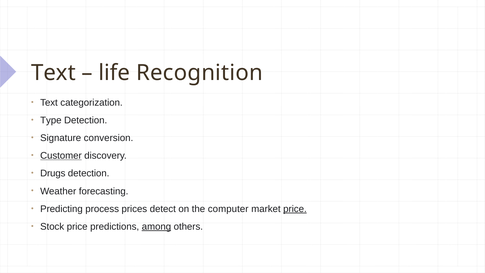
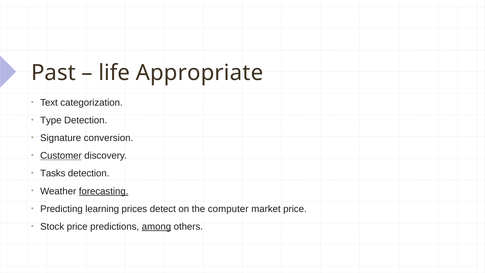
Text: Text -> Past (53, 73)
Recognition: Recognition -> Appropriate (199, 73)
Drugs: Drugs -> Tasks (53, 173)
forecasting underline: none -> present (104, 191)
process: process -> learning (102, 209)
price underline: present -> none (295, 209)
